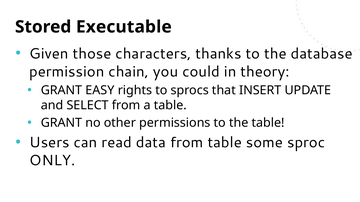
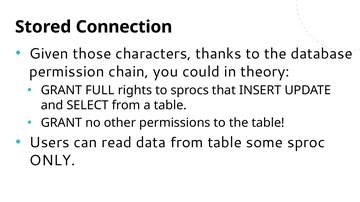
Executable: Executable -> Connection (124, 27)
EASY: EASY -> FULL (100, 91)
